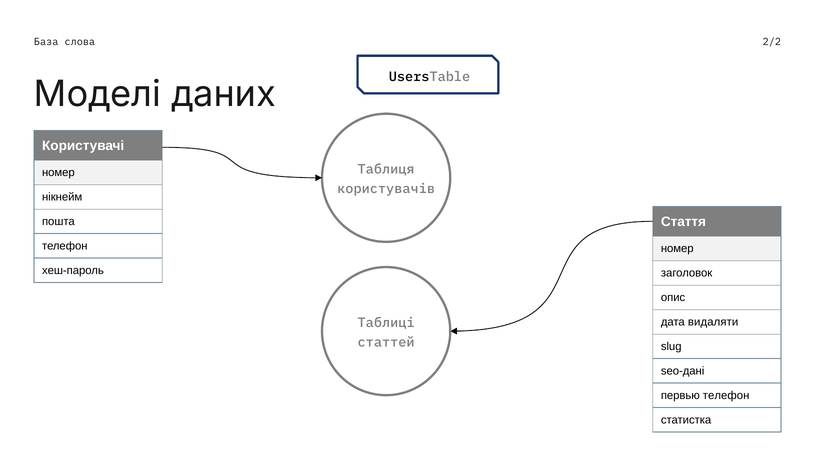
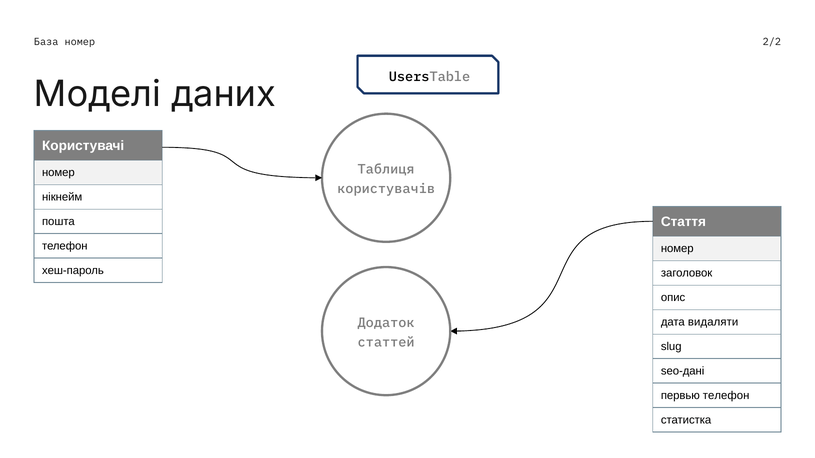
База слова: слова -> номер (80, 42)
Таблиці: Таблиці -> Додаток (386, 323)
